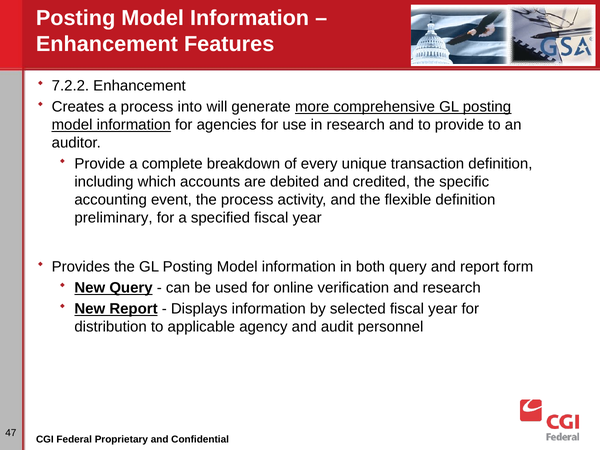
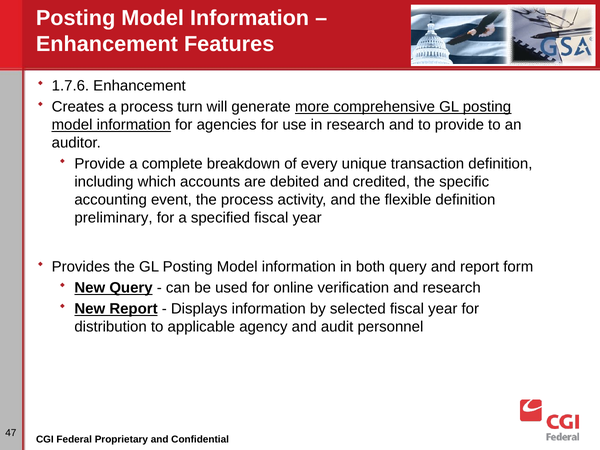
7.2.2: 7.2.2 -> 1.7.6 (70, 86)
into: into -> turn (190, 107)
